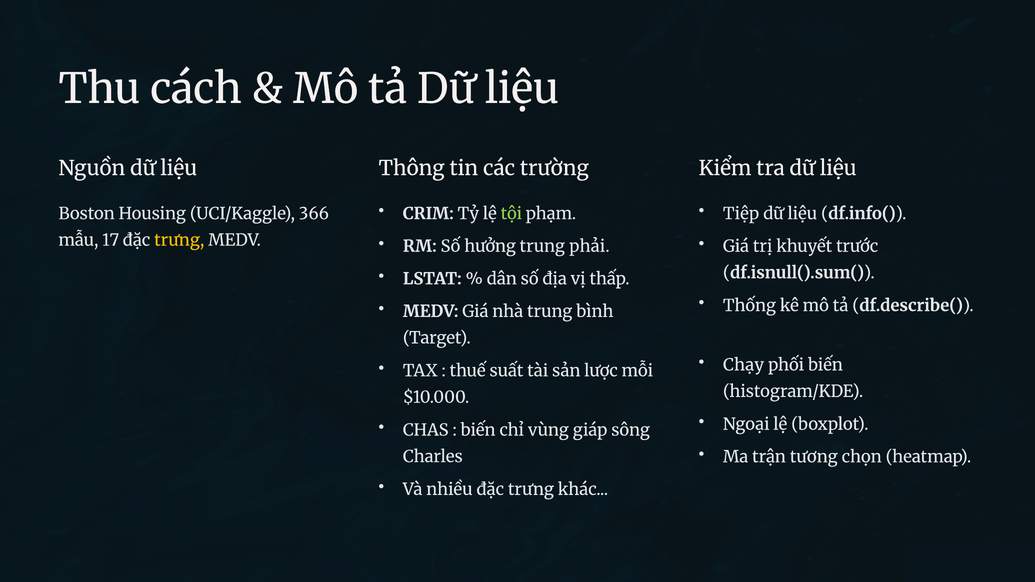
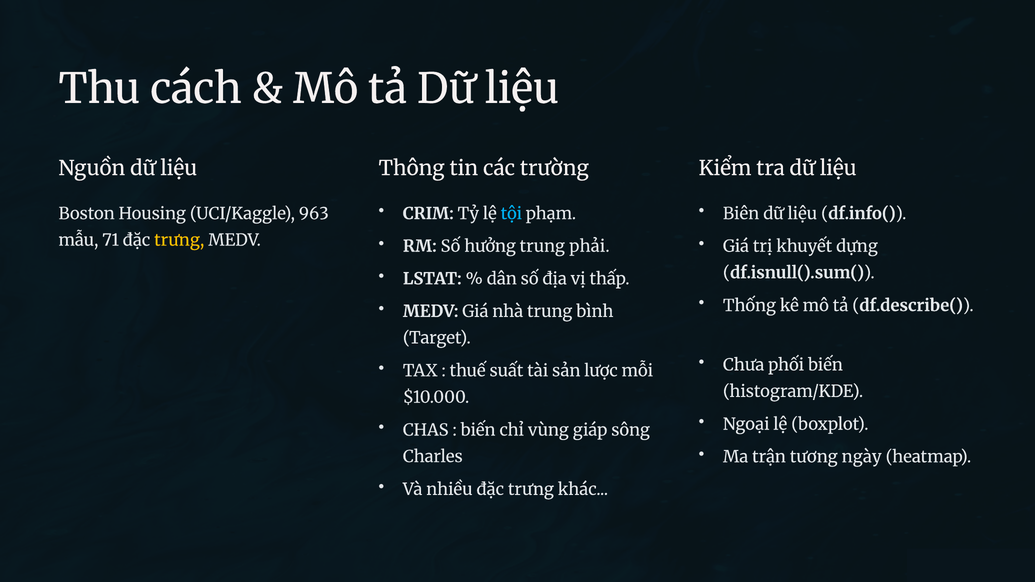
tội colour: light green -> light blue (511, 214)
Tiệp: Tiệp -> Biên (741, 214)
366: 366 -> 963 (314, 214)
17: 17 -> 71 (111, 240)
trước: trước -> dựng (857, 246)
Chạy: Chạy -> Chưa (744, 365)
chọn: chọn -> ngày (862, 457)
